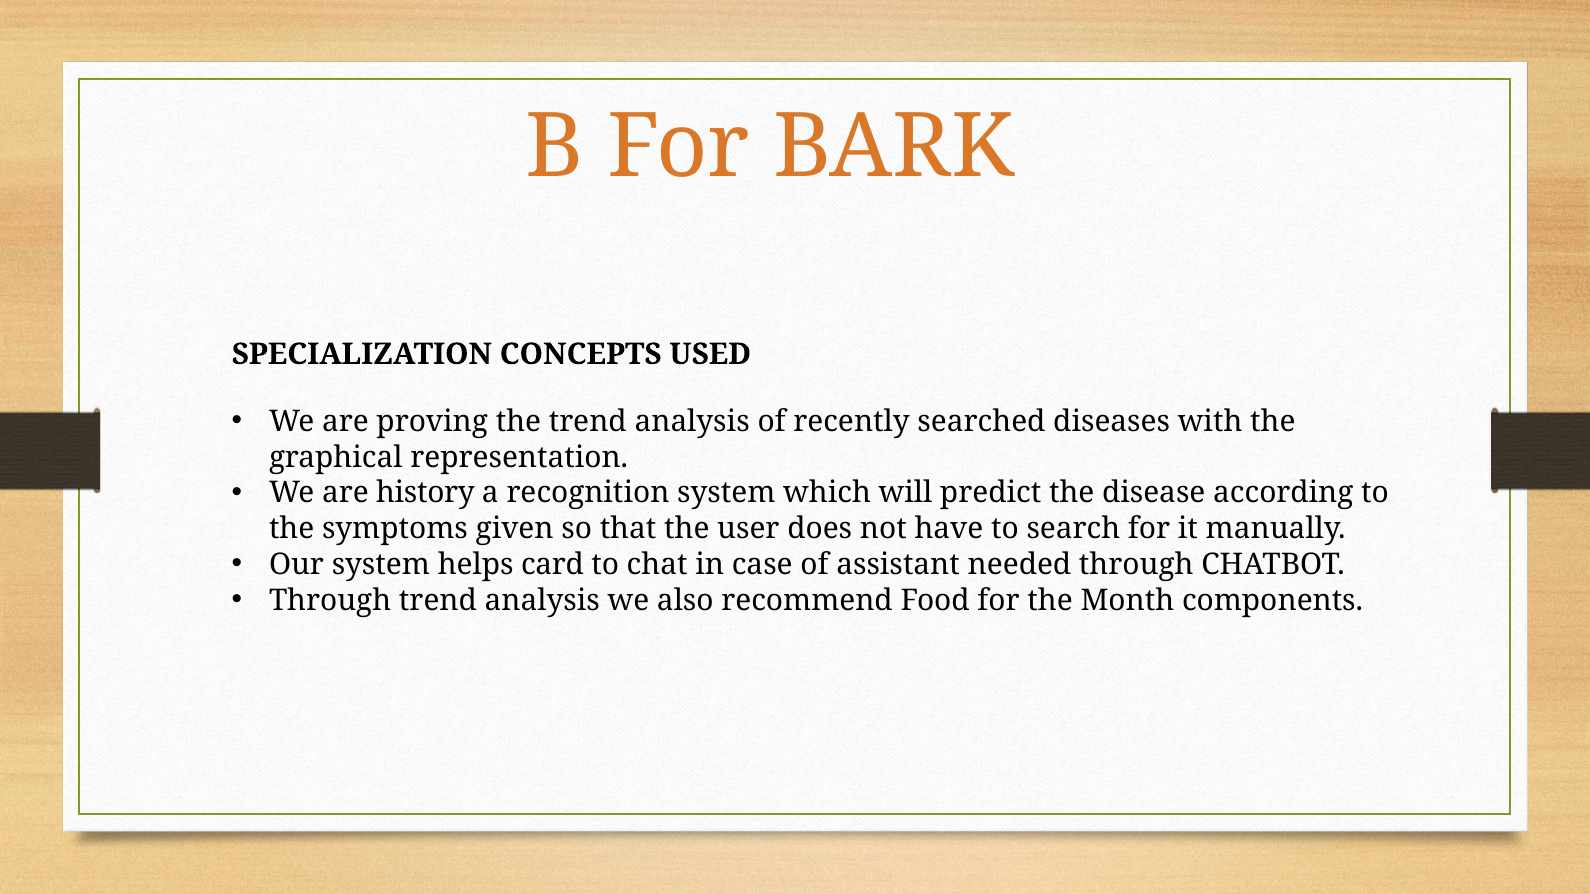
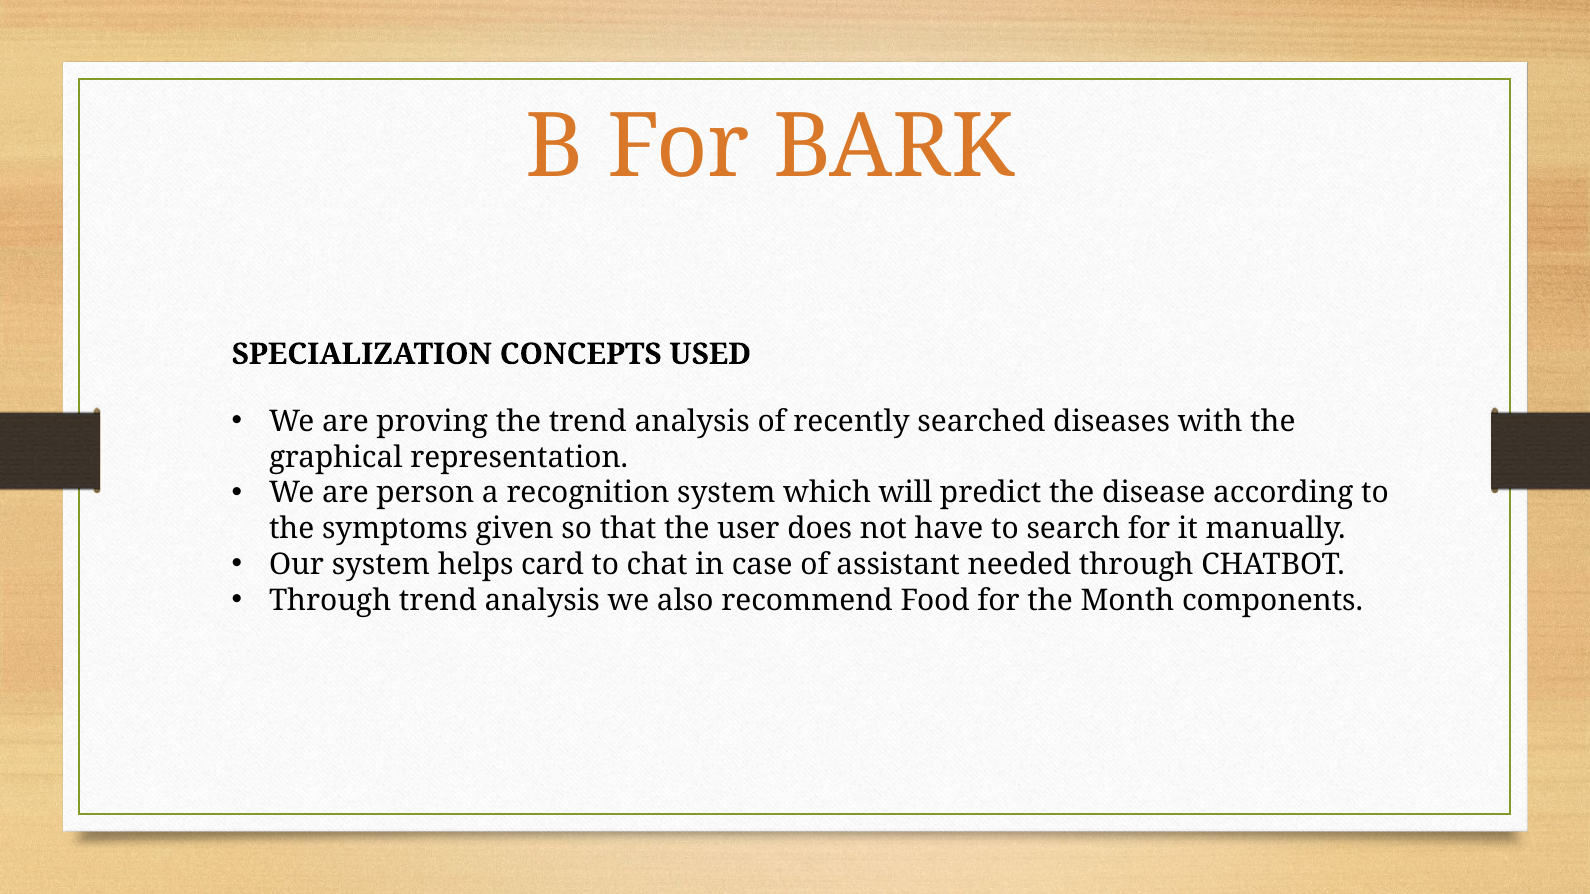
history: history -> person (425, 493)
